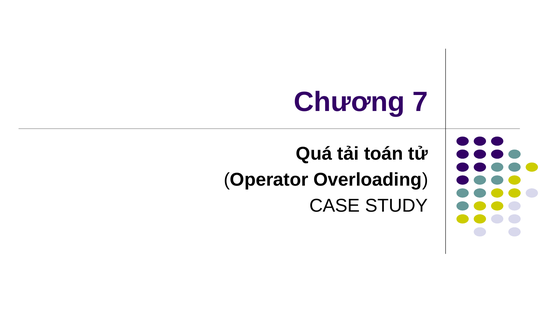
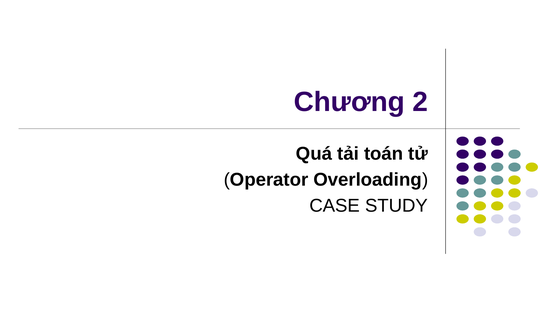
7: 7 -> 2 (420, 102)
